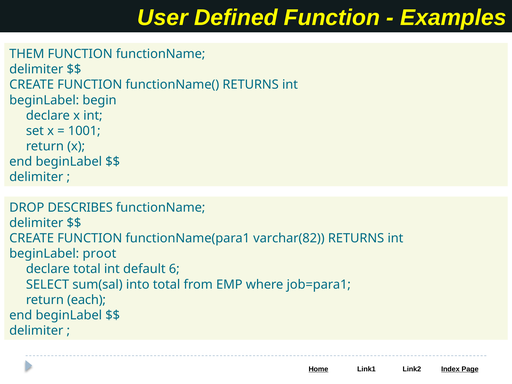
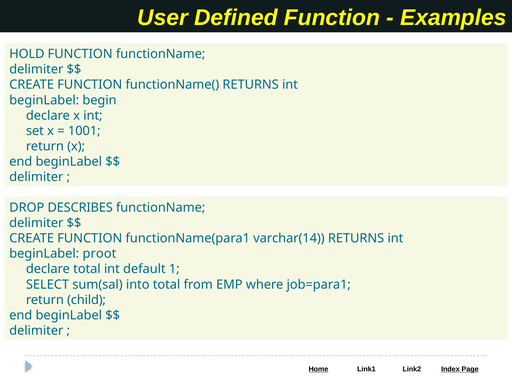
THEM: THEM -> HOLD (27, 54)
varchar(82: varchar(82 -> varchar(14 (289, 238)
6: 6 -> 1 (174, 269)
each: each -> child (87, 300)
